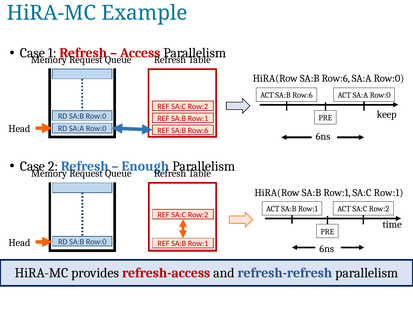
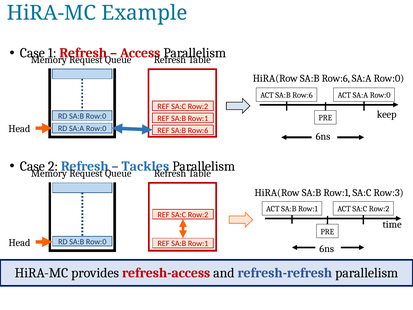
Enough: Enough -> Tackles (145, 166)
SA:C Row:1: Row:1 -> Row:3 (389, 193)
